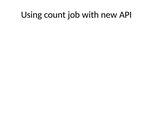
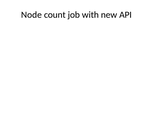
Using: Using -> Node (31, 15)
